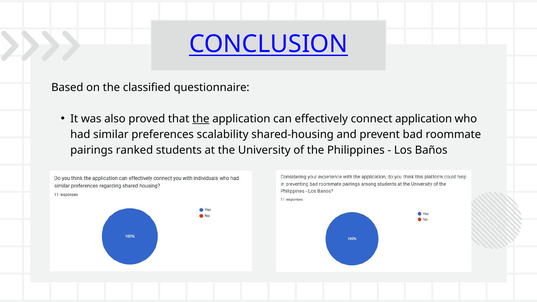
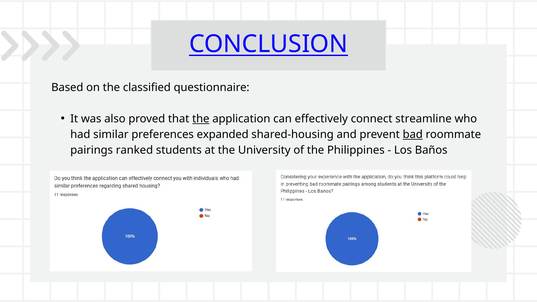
connect application: application -> streamline (423, 119)
scalability: scalability -> expanded (223, 135)
bad underline: none -> present (413, 135)
